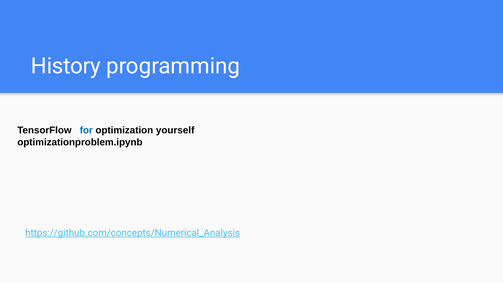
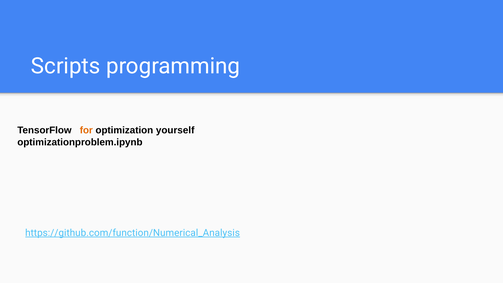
History: History -> Scripts (66, 66)
for colour: blue -> orange (86, 130)
https://github.com/concepts/Numerical_Analysis: https://github.com/concepts/Numerical_Analysis -> https://github.com/function/Numerical_Analysis (133, 233)
